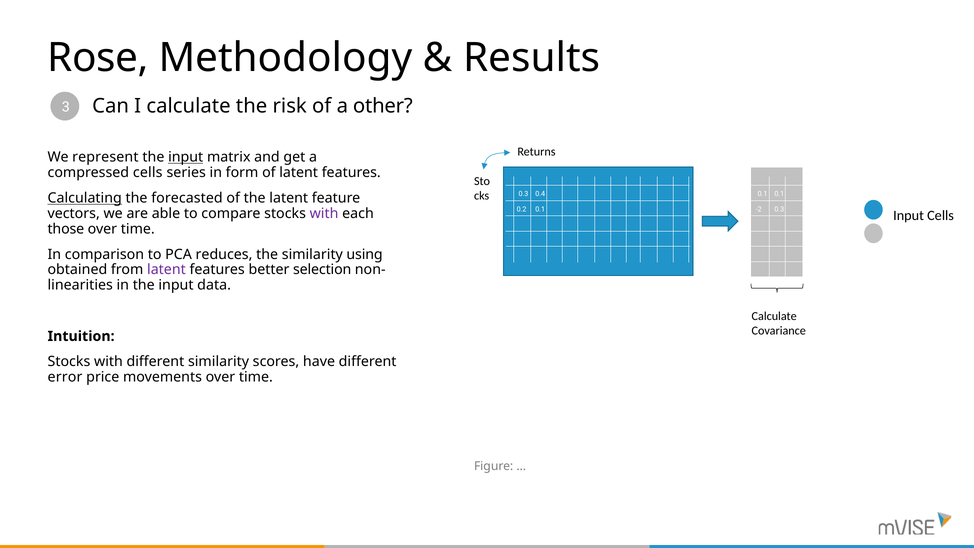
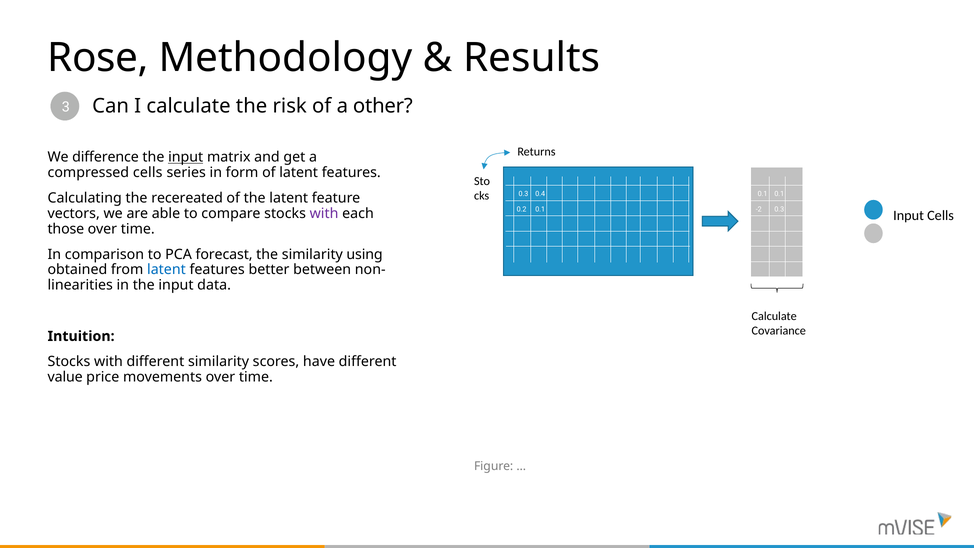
represent: represent -> difference (105, 157)
Calculating underline: present -> none (85, 198)
forecasted: forecasted -> recereated (187, 198)
reduces: reduces -> forecast (224, 254)
latent colour: purple -> blue (166, 270)
selection: selection -> between (322, 270)
error: error -> value (65, 377)
